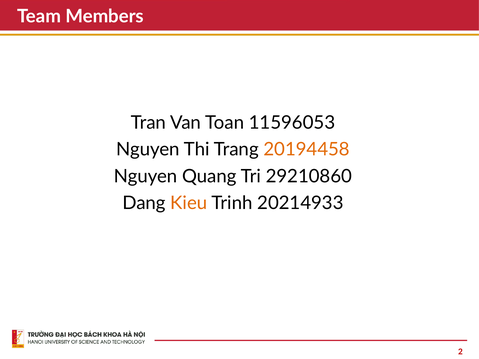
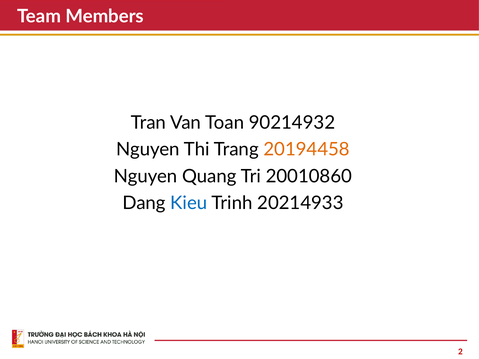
11596053: 11596053 -> 90214932 (292, 123)
29210860: 29210860 -> 20010860 (309, 176)
Kieu colour: orange -> blue (189, 203)
